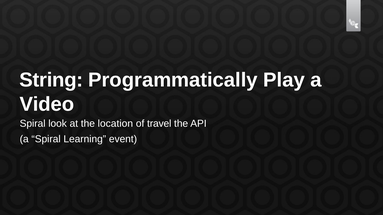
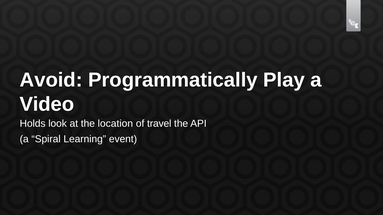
String: String -> Avoid (51, 80)
Spiral: Spiral -> Holds (33, 124)
